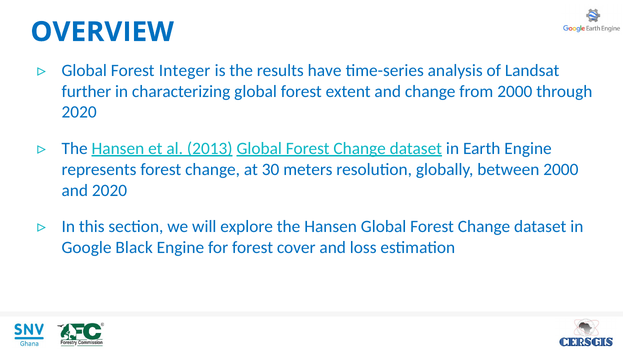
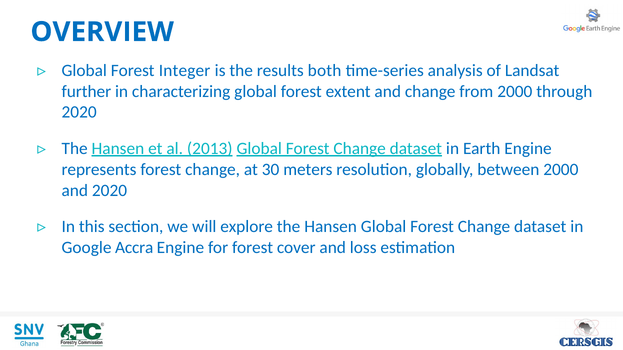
have: have -> both (325, 71)
Black: Black -> Accra (134, 248)
